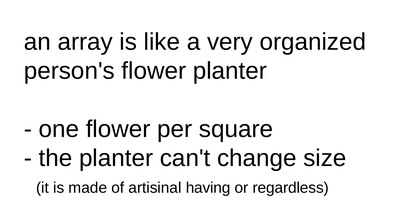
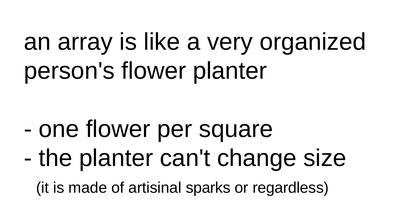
having: having -> sparks (208, 188)
